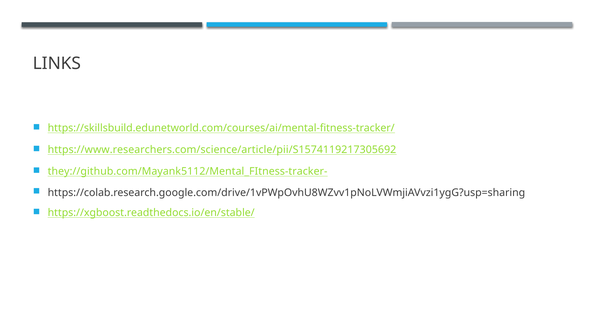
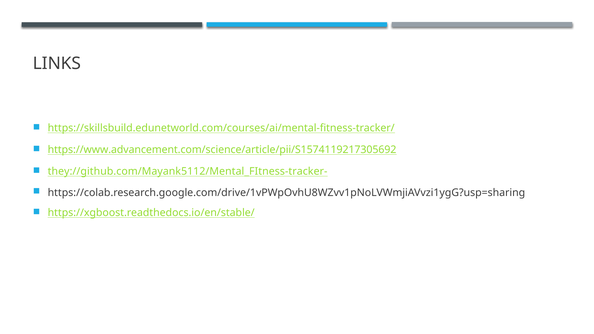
https://www.researchers.com/science/article/pii/S1574119217305692: https://www.researchers.com/science/article/pii/S1574119217305692 -> https://www.advancement.com/science/article/pii/S1574119217305692 (222, 150)
